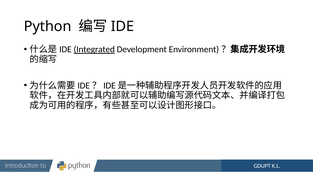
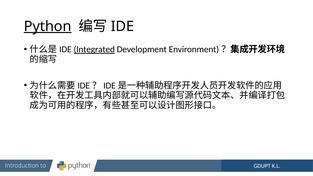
Python underline: none -> present (48, 26)
